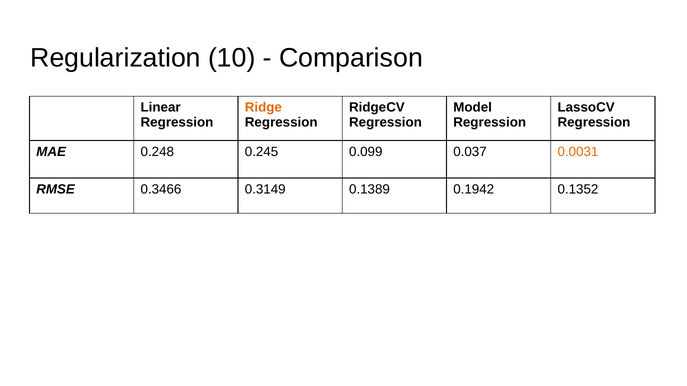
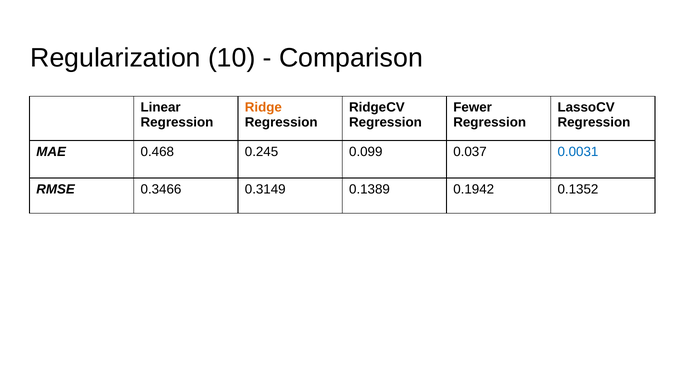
Model: Model -> Fewer (473, 107)
0.248: 0.248 -> 0.468 (157, 152)
0.0031 colour: orange -> blue (578, 152)
